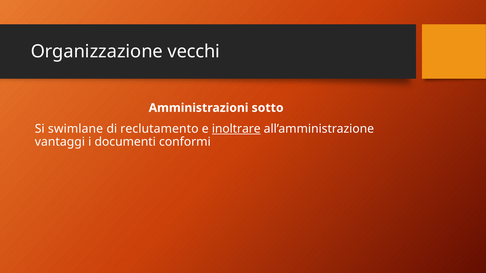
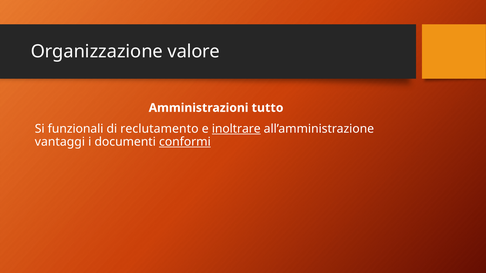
vecchi: vecchi -> valore (194, 51)
sotto: sotto -> tutto (268, 108)
swimlane: swimlane -> funzionali (76, 129)
conformi underline: none -> present (185, 142)
